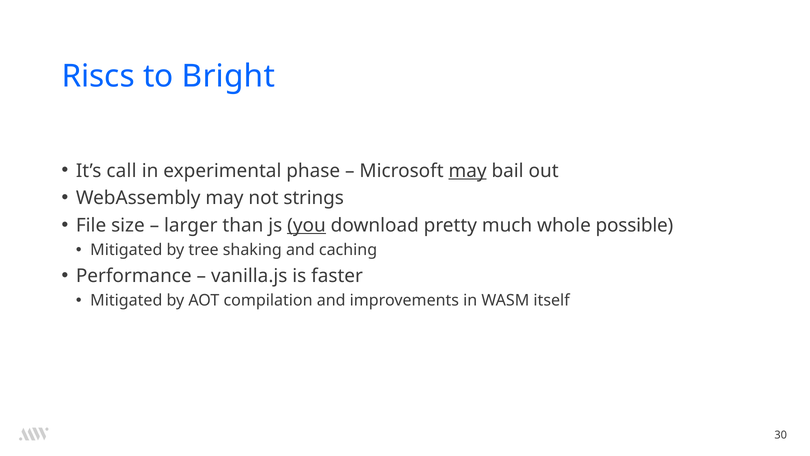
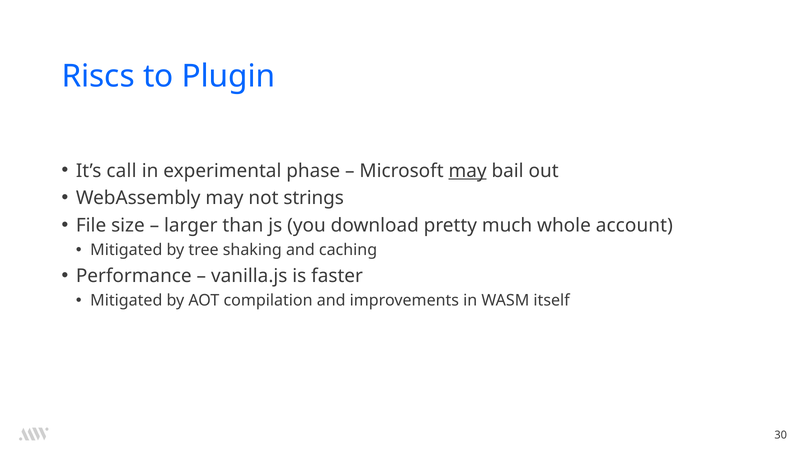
Bright: Bright -> Plugin (229, 76)
you underline: present -> none (307, 225)
possible: possible -> account (634, 225)
